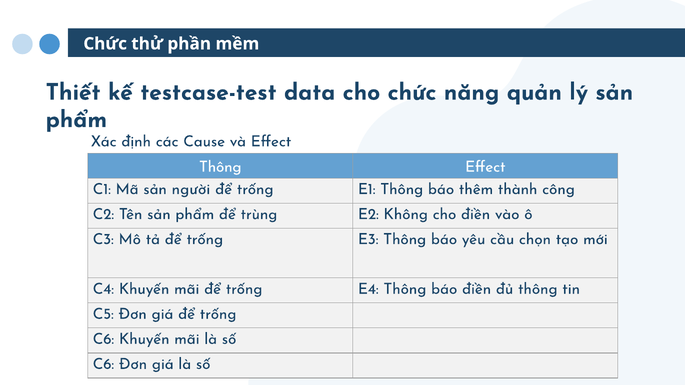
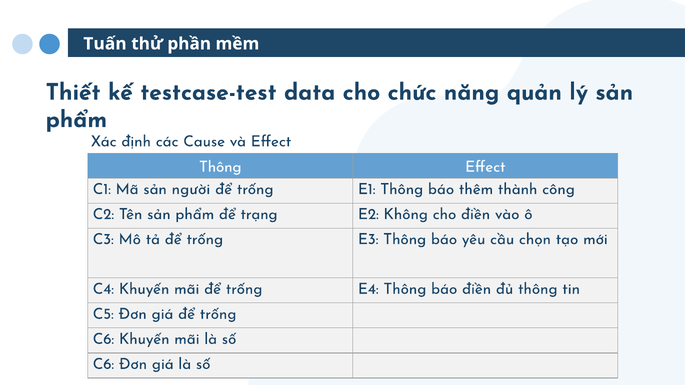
Chức: Chức -> Tuấn (105, 44)
trùng: trùng -> trạng (259, 214)
